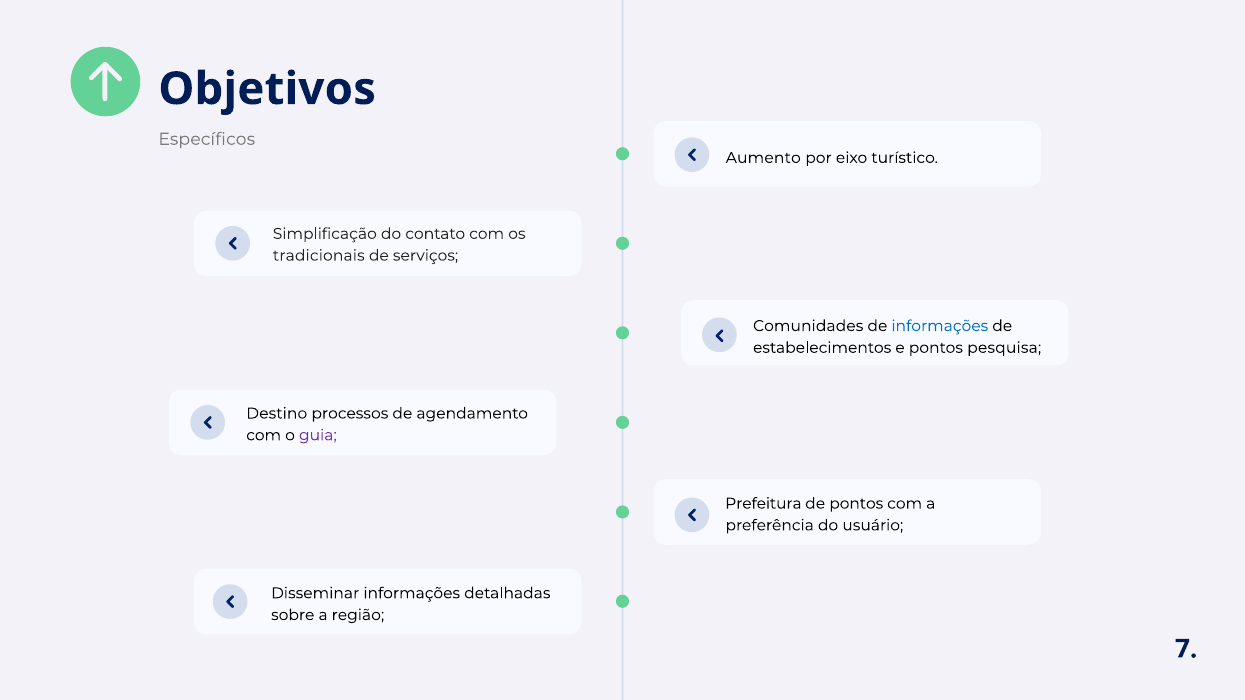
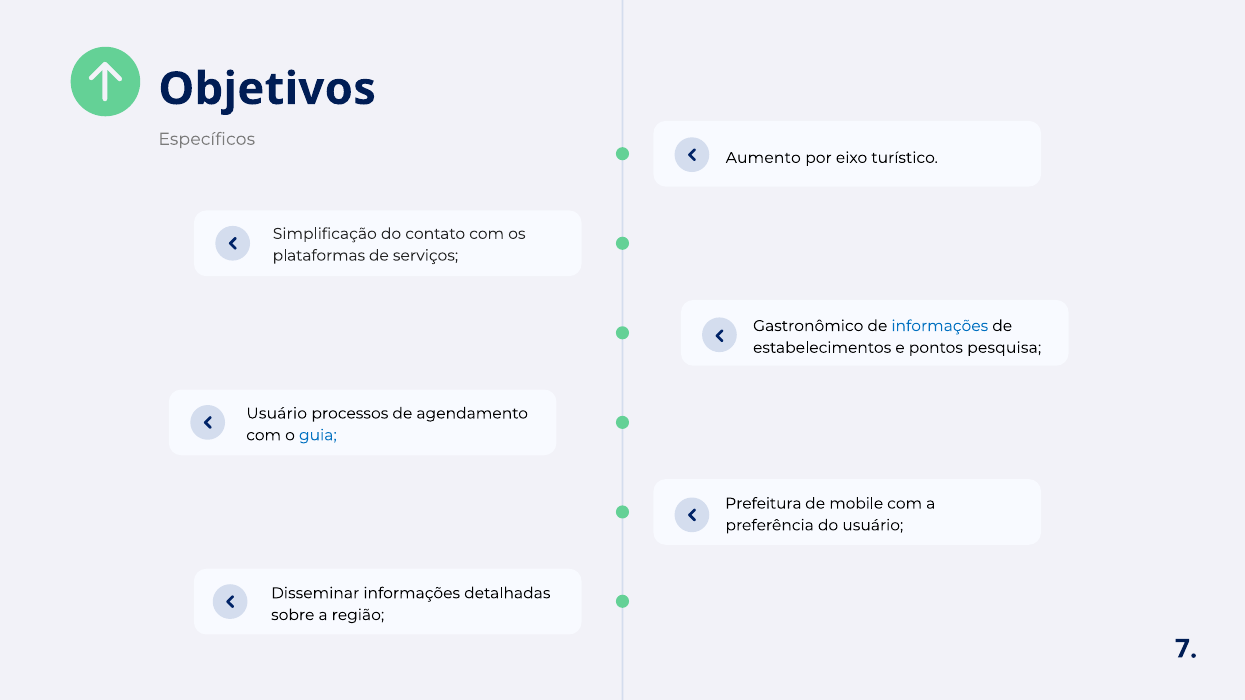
tradicionais: tradicionais -> plataformas (319, 256)
Comunidades: Comunidades -> Gastronômico (808, 326)
Destino: Destino -> Usuário (277, 414)
guia colour: purple -> blue (318, 435)
de pontos: pontos -> mobile (856, 504)
